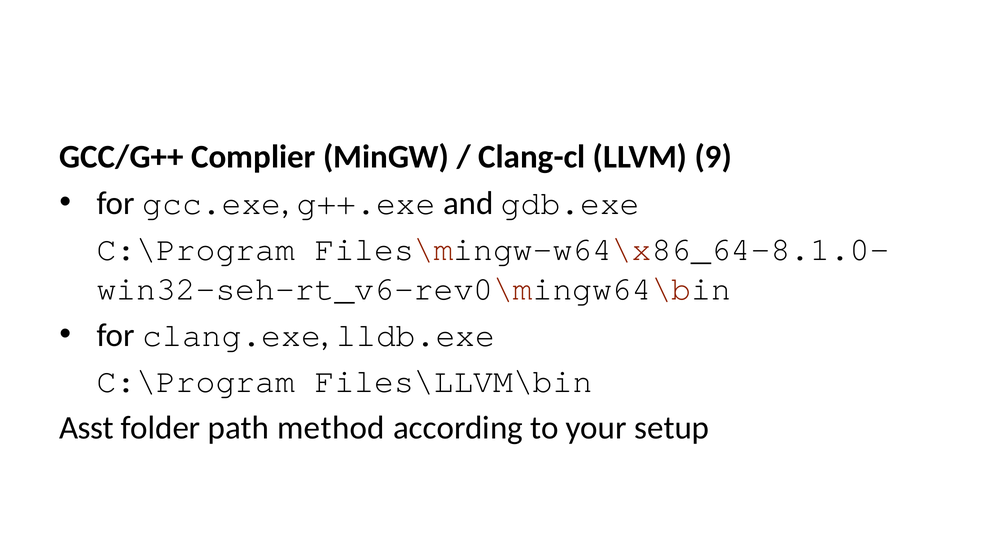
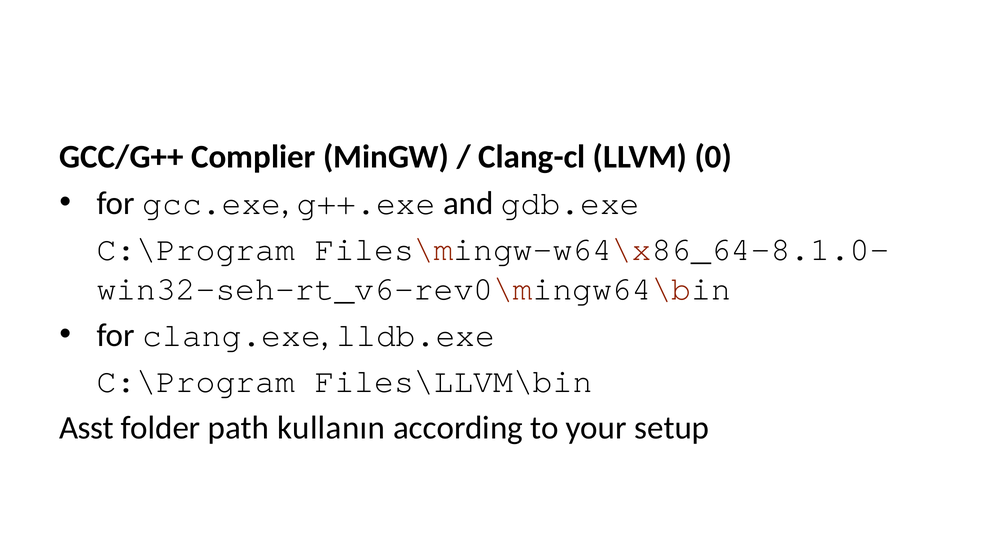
9: 9 -> 0 (713, 157)
method: method -> kullanın (331, 428)
